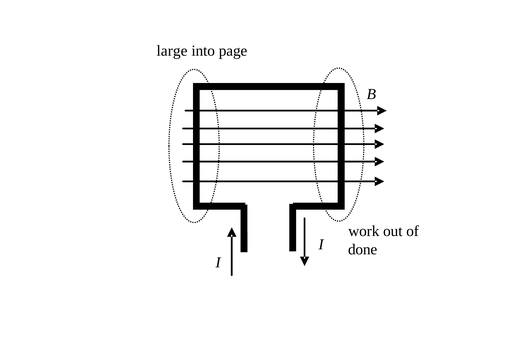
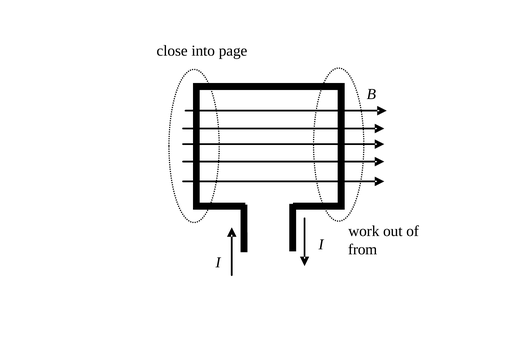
large: large -> close (172, 51)
done: done -> from (363, 250)
